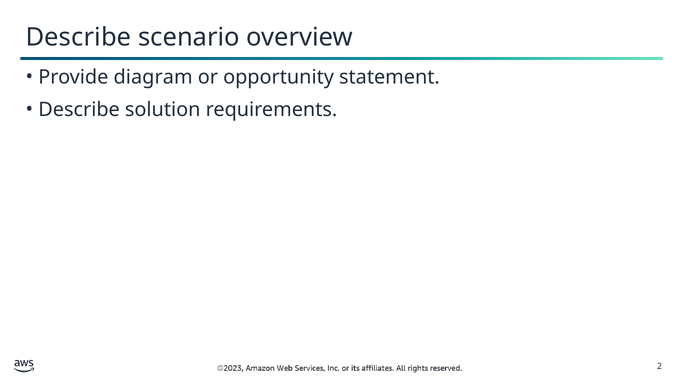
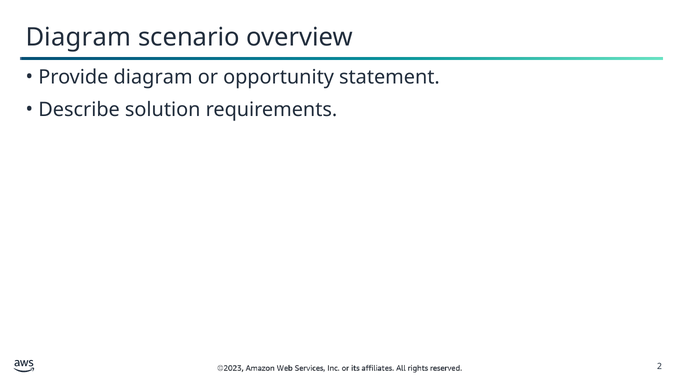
Describe: Describe -> Diagram (78, 37)
